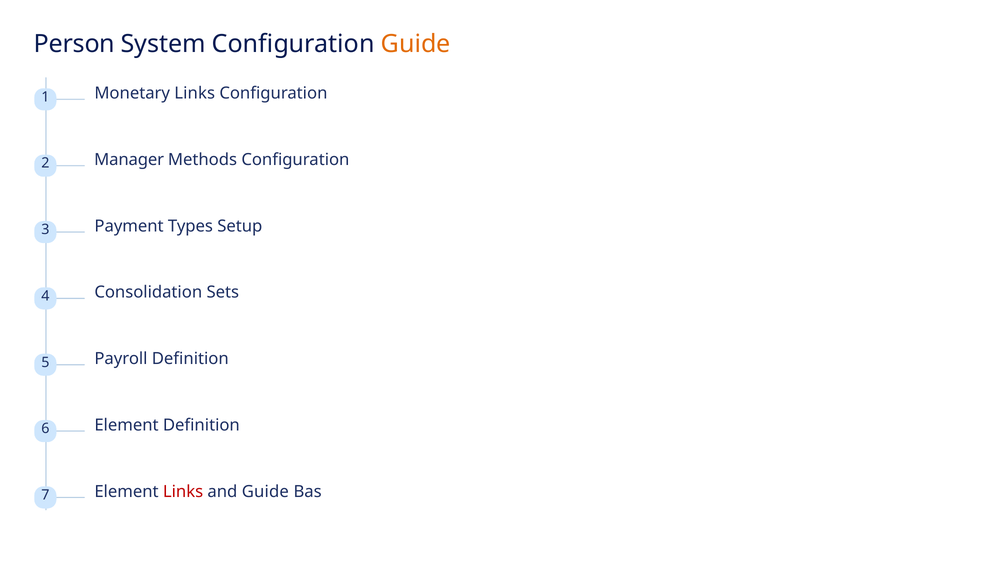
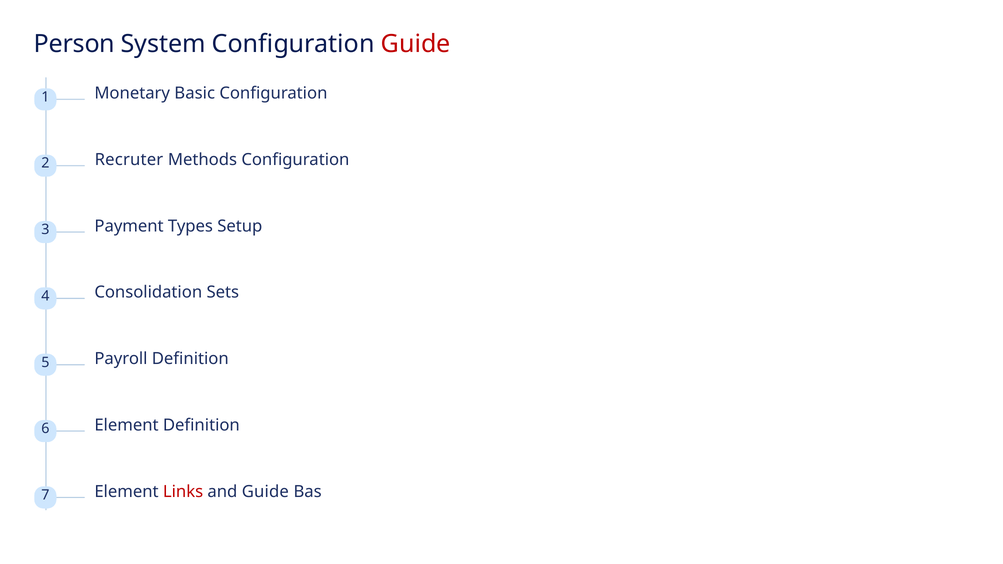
Guide colour: orange -> red (416, 44)
Monetary Links: Links -> Basic (195, 93)
Manager: Manager -> Recruter (129, 160)
